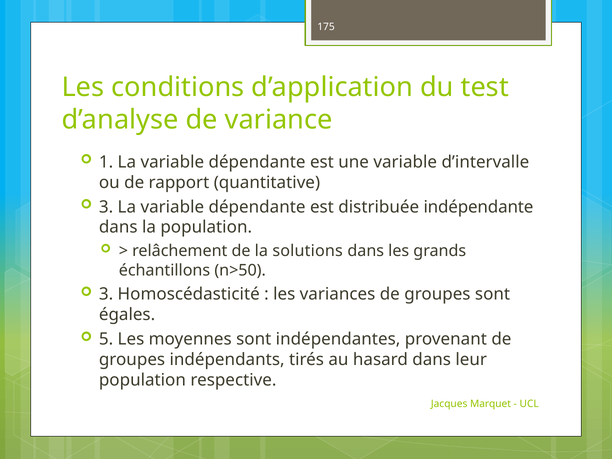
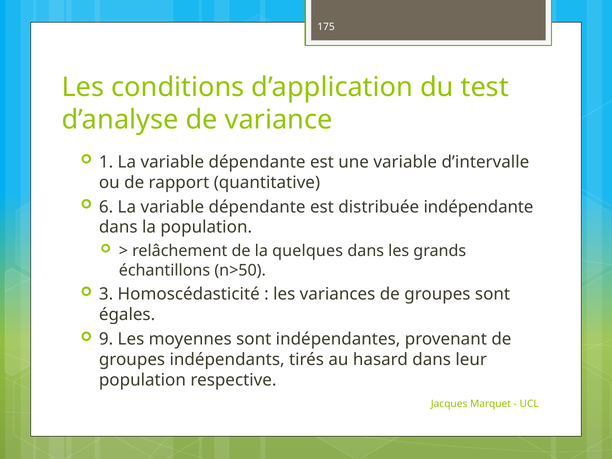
3: 3 -> 6 (106, 207)
solutions: solutions -> quelques (308, 251)
5: 5 -> 9 (106, 339)
